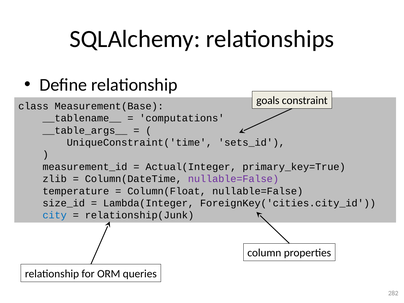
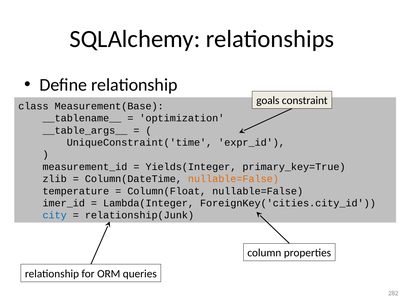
computations: computations -> optimization (182, 118)
sets_id: sets_id -> expr_id (252, 143)
Actual(Integer: Actual(Integer -> Yields(Integer (191, 167)
nullable=False colour: purple -> orange (233, 179)
size_id: size_id -> imer_id (64, 203)
